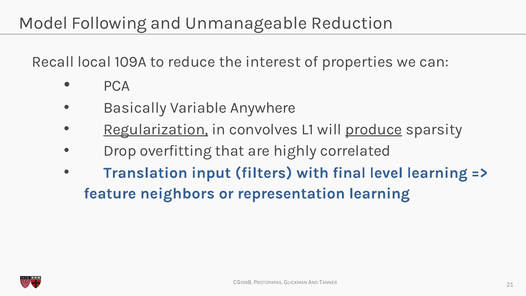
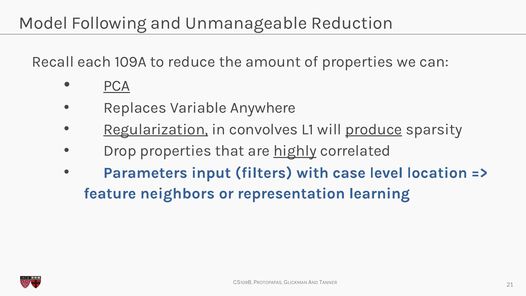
local: local -> each (94, 62)
interest: interest -> amount (273, 62)
PCA underline: none -> present (117, 86)
Basically: Basically -> Replaces (135, 108)
Drop overfitting: overfitting -> properties (176, 151)
highly underline: none -> present (295, 151)
Translation: Translation -> Parameters (145, 173)
final: final -> case (349, 173)
level learning: learning -> location (437, 173)
